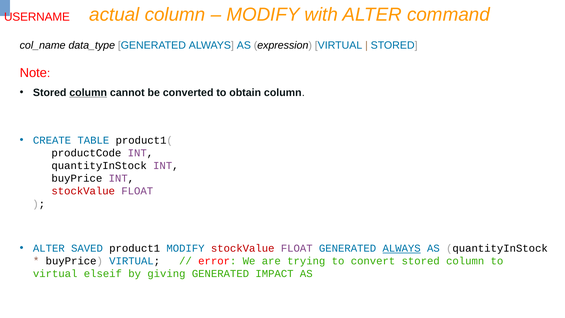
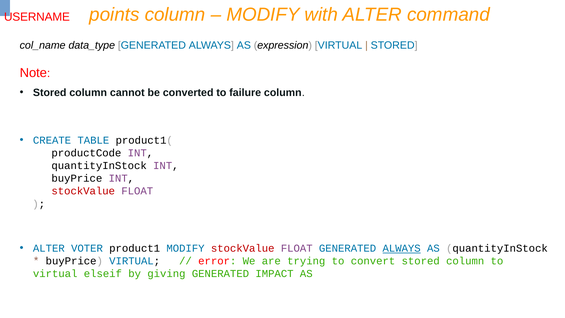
actual: actual -> points (114, 15)
column underline: present -> none (88, 93)
obtain: obtain -> failure (245, 93)
SAVED: SAVED -> VOTER (87, 248)
